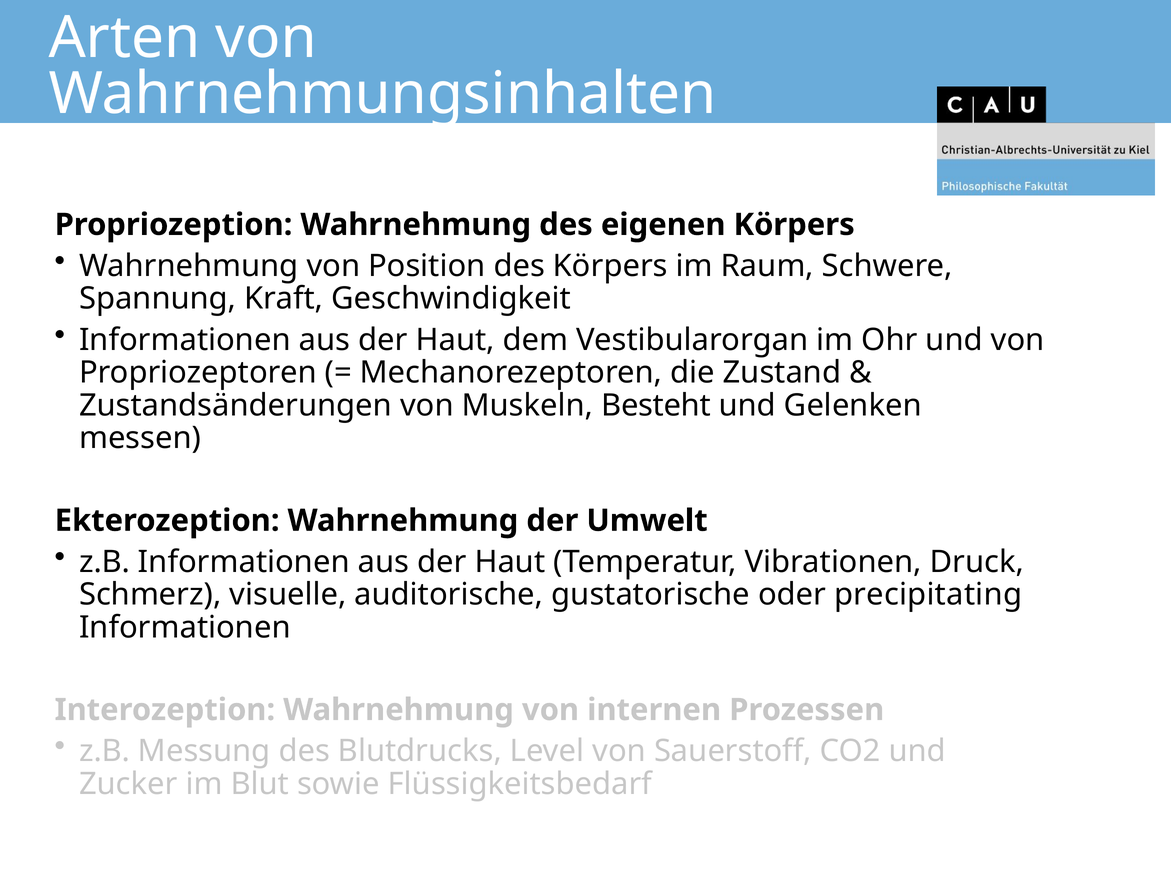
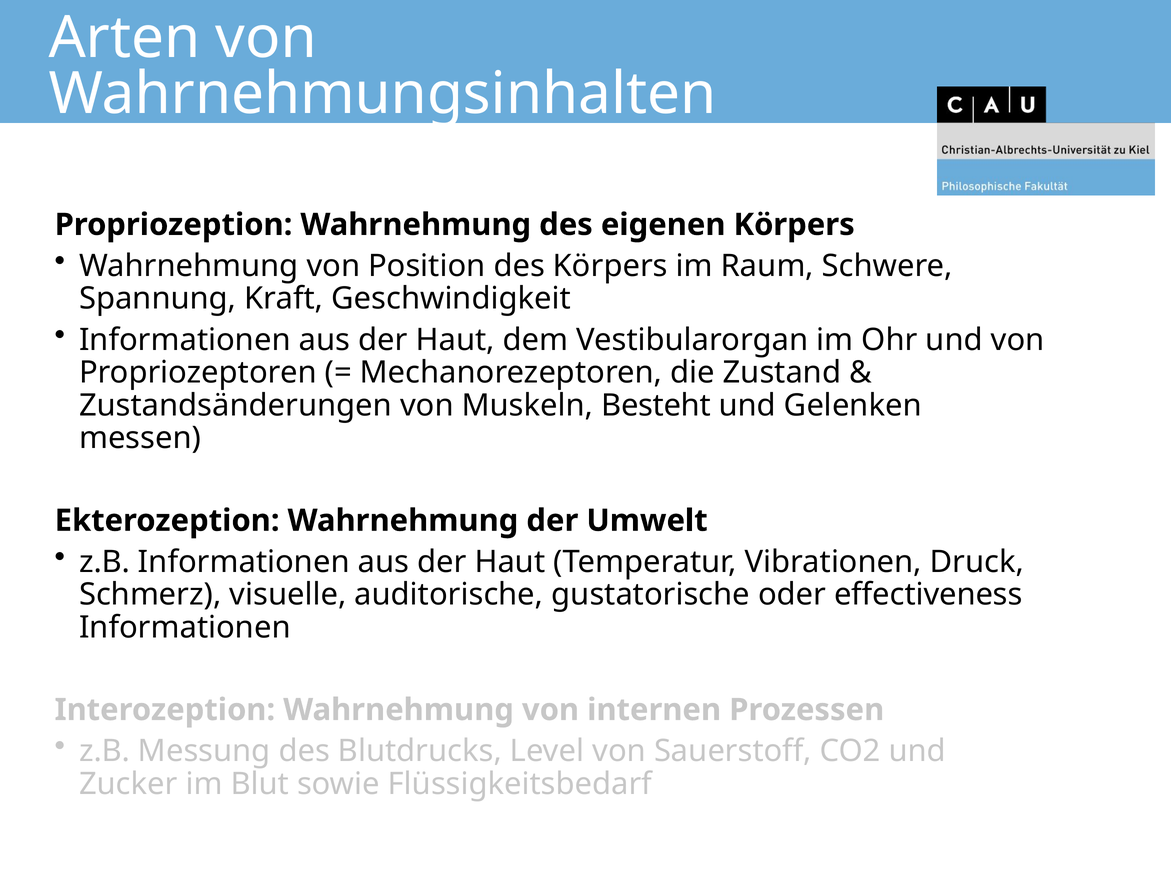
precipitating: precipitating -> effectiveness (928, 595)
